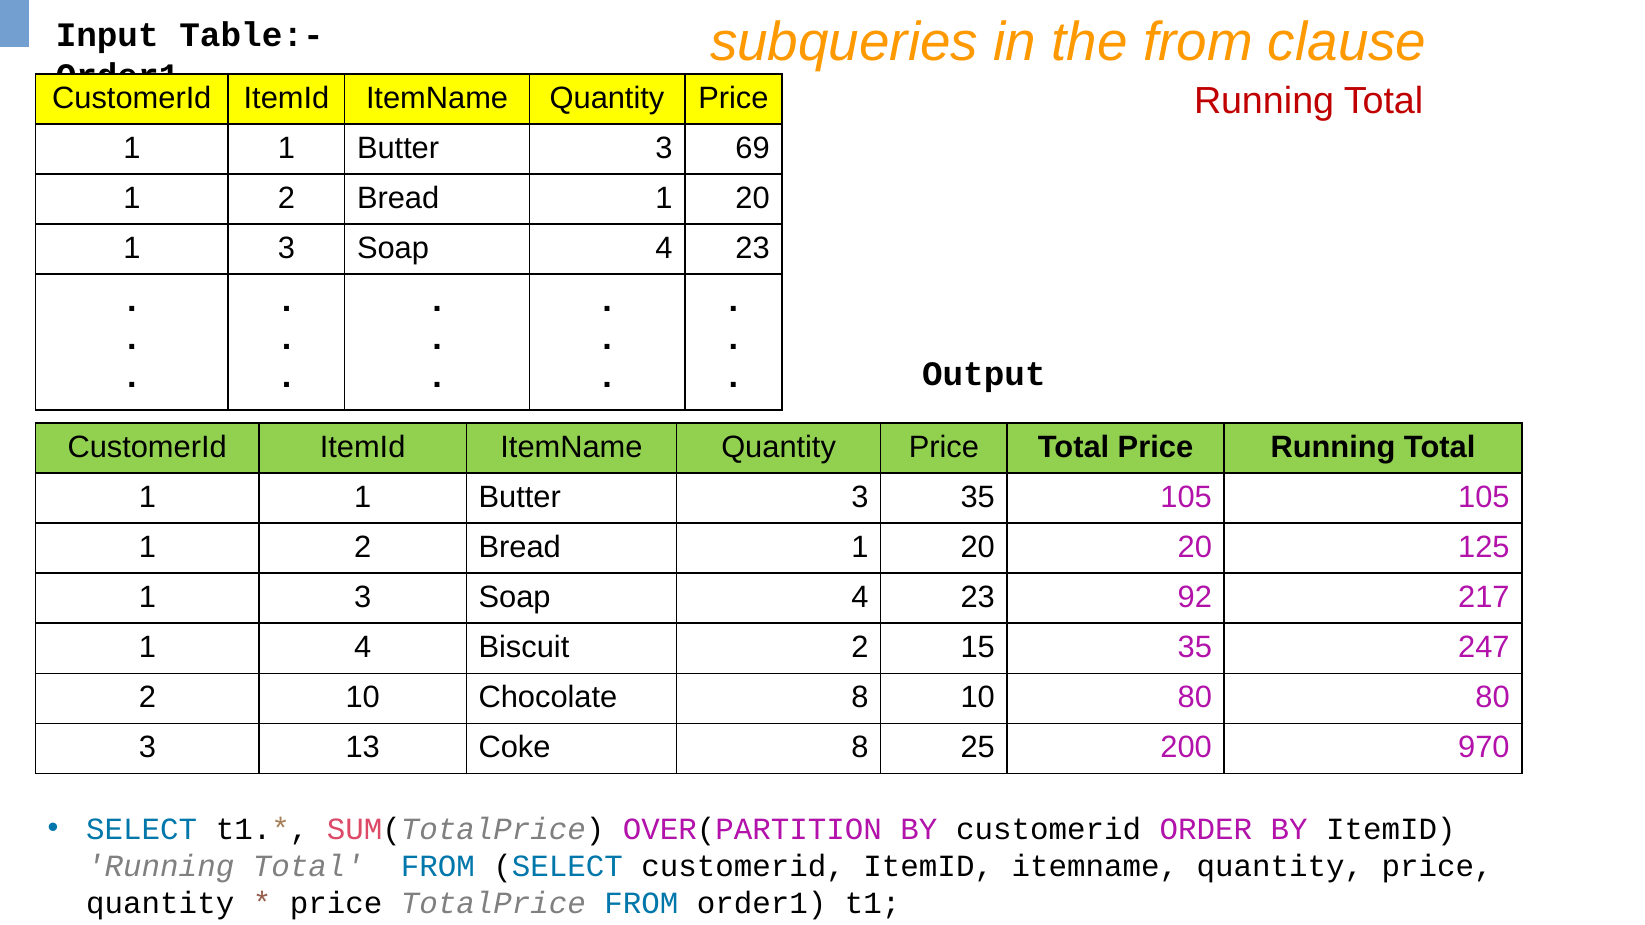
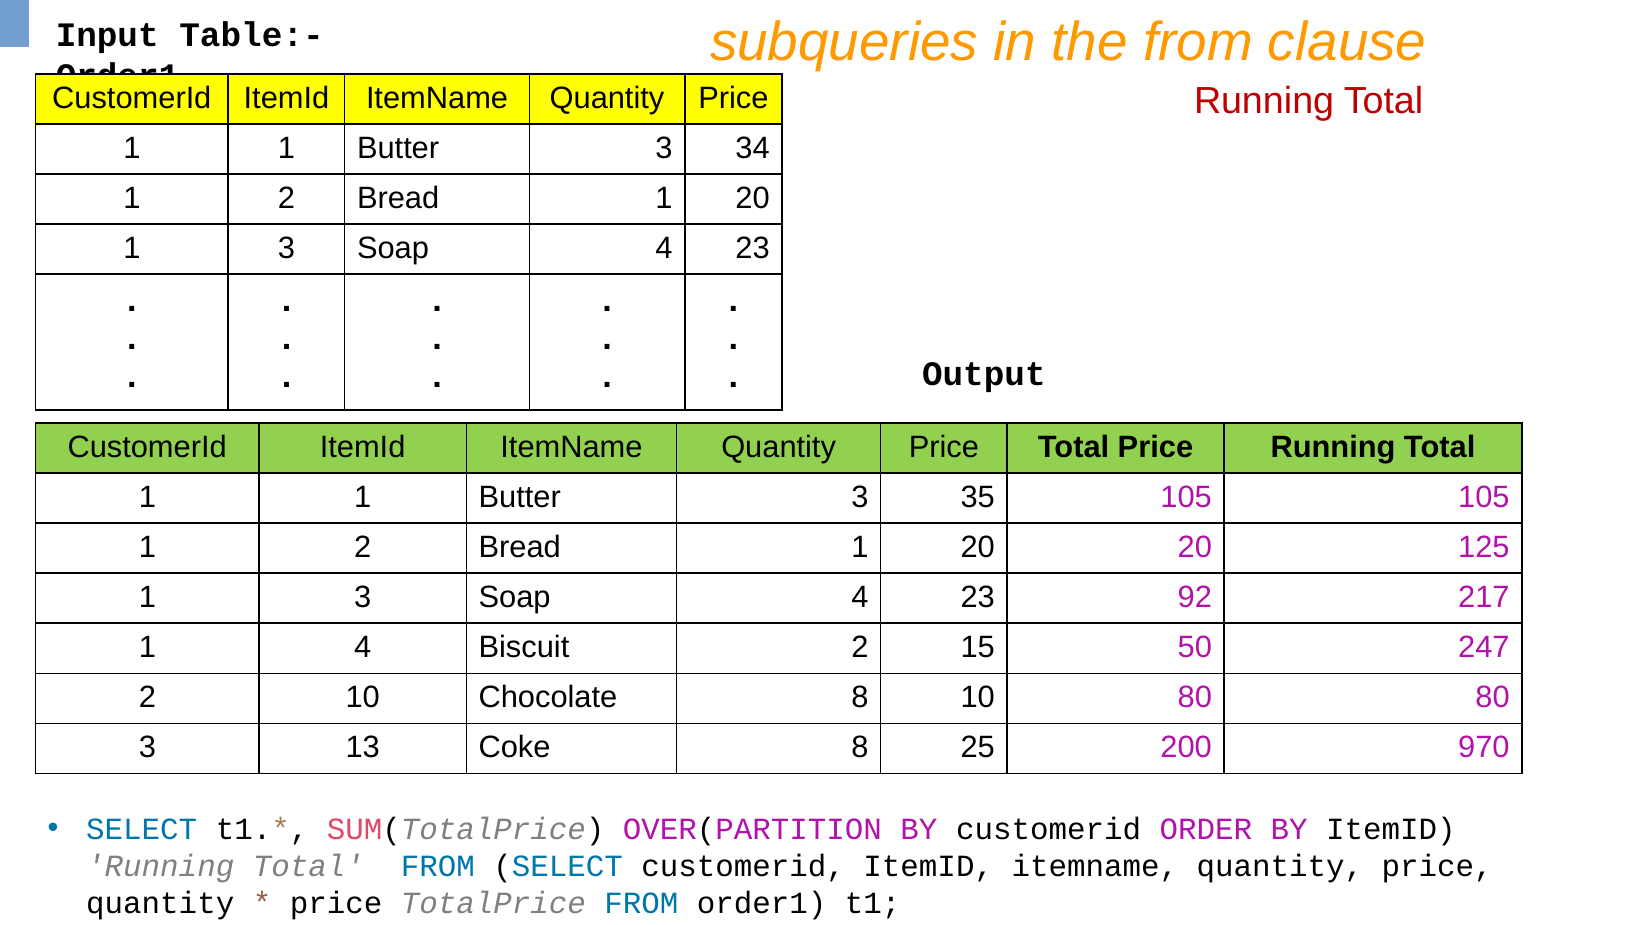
69: 69 -> 34 (753, 148)
15 35: 35 -> 50 (1195, 647)
